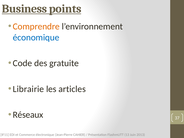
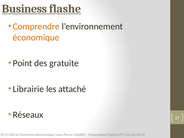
points: points -> flashe (65, 9)
économique colour: blue -> orange (36, 37)
Code: Code -> Point (22, 63)
articles: articles -> attaché (72, 89)
